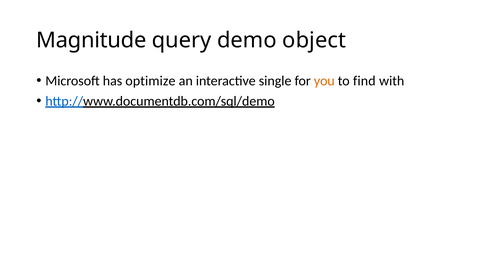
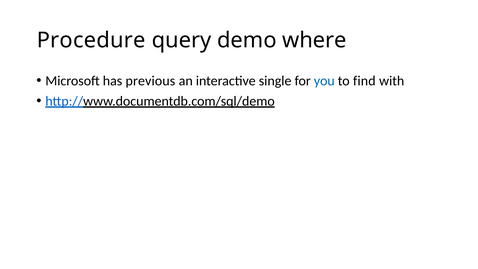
Magnitude: Magnitude -> Procedure (91, 40)
object: object -> where (314, 40)
optimize: optimize -> previous (150, 81)
you colour: orange -> blue (324, 81)
